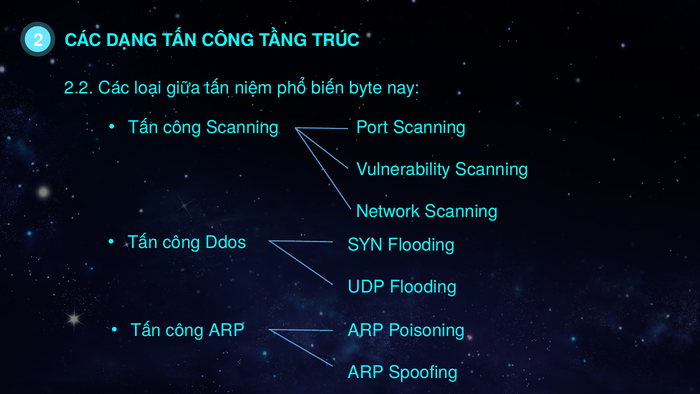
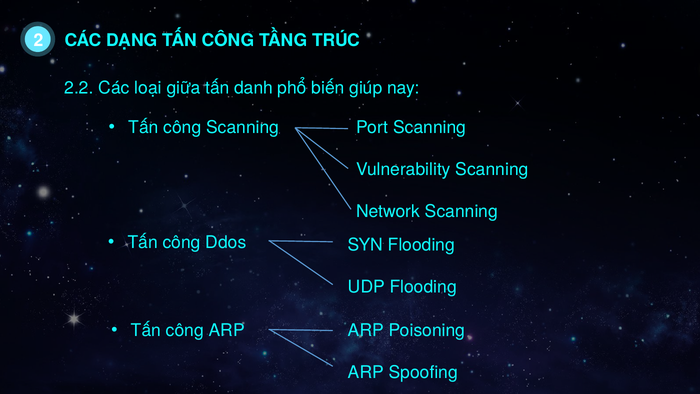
niệm: niệm -> danh (254, 88)
byte: byte -> giúp (366, 88)
